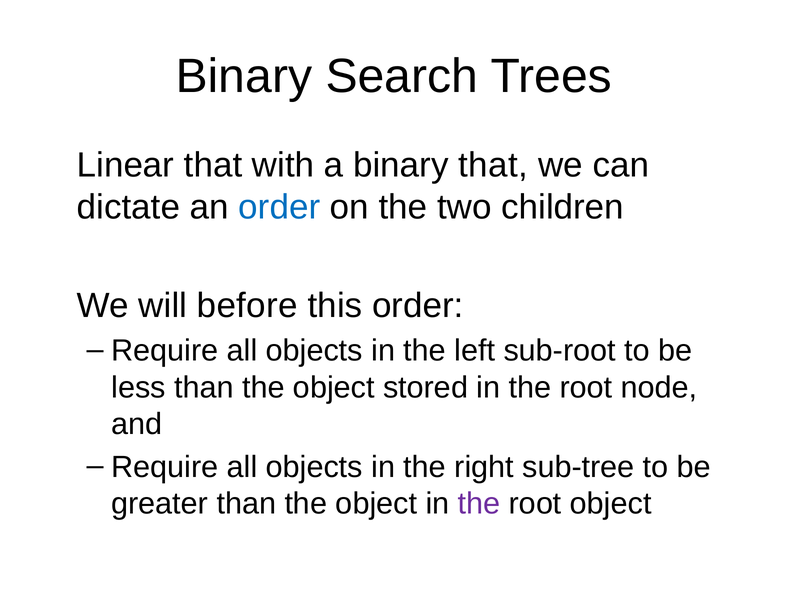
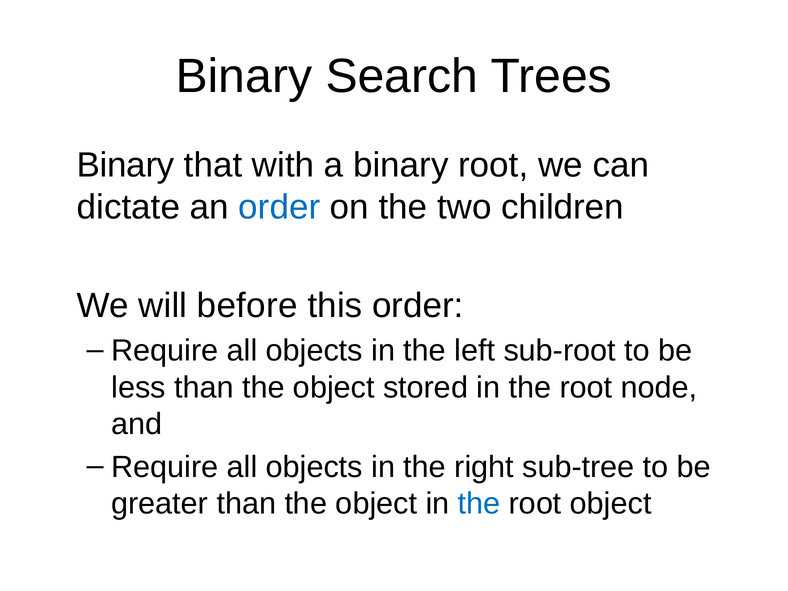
Linear: Linear -> Binary (126, 165)
binary that: that -> root (493, 165)
the colour: purple -> blue (479, 504)
